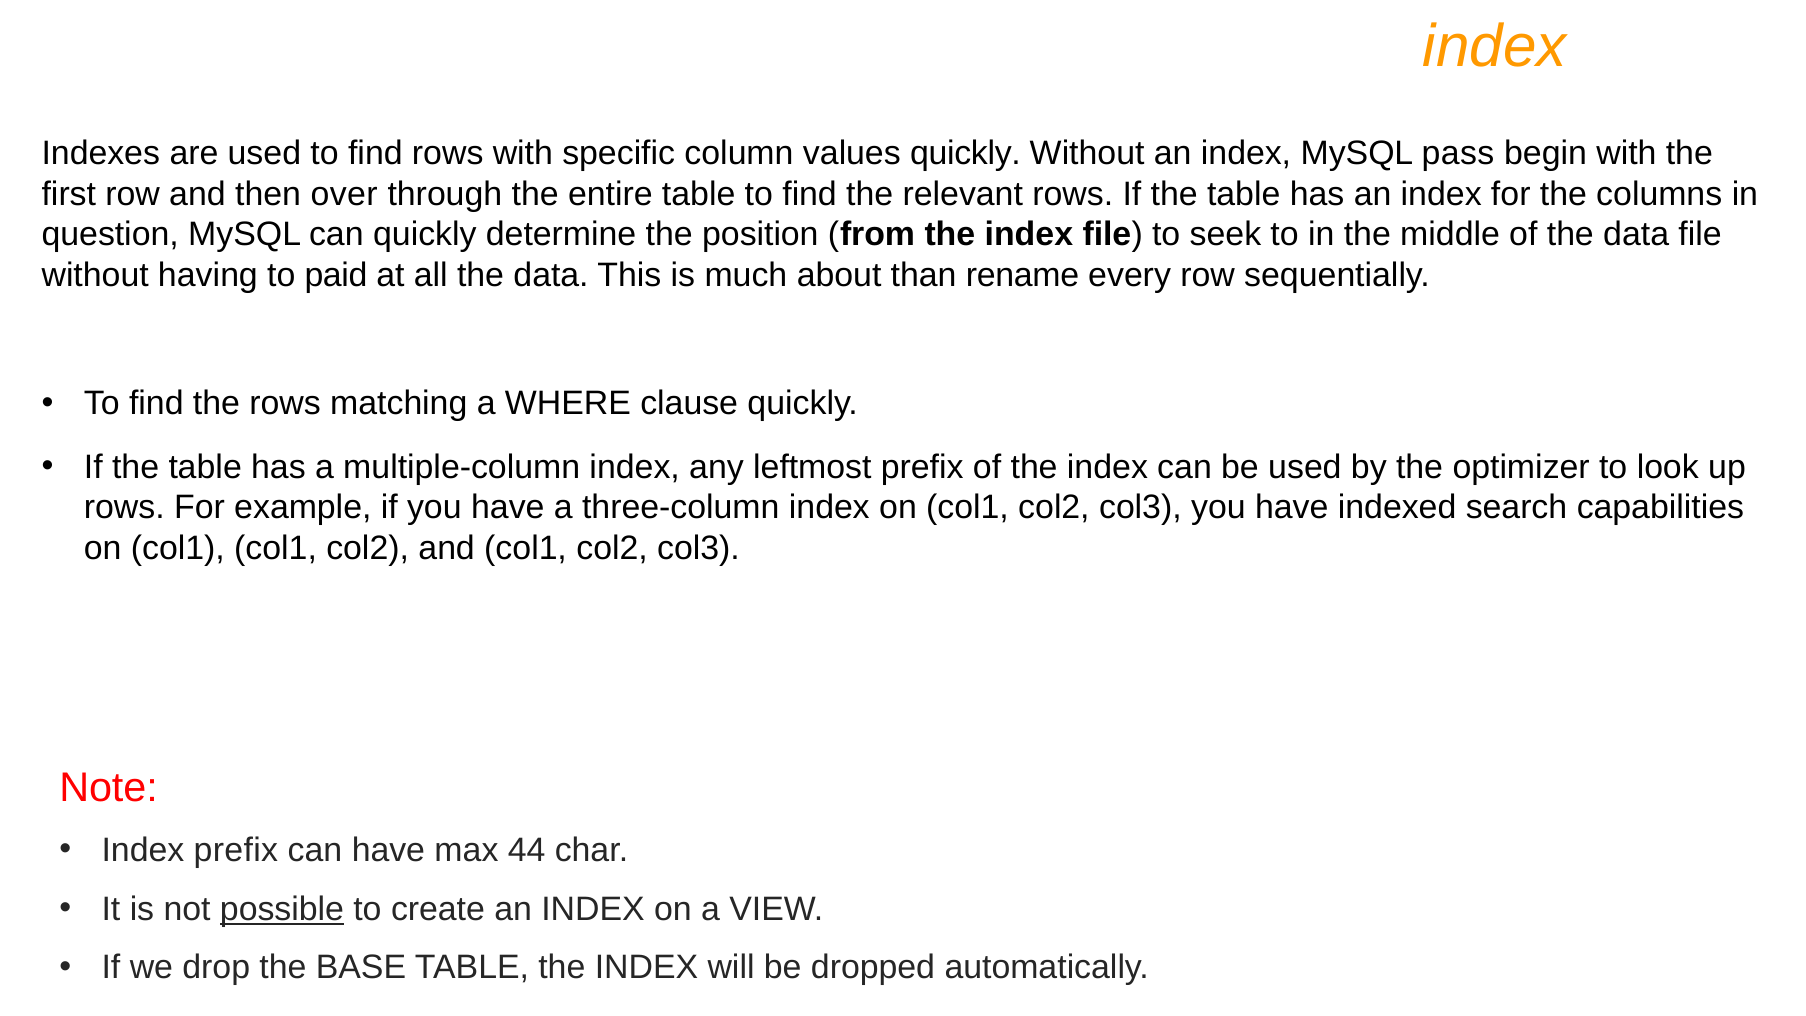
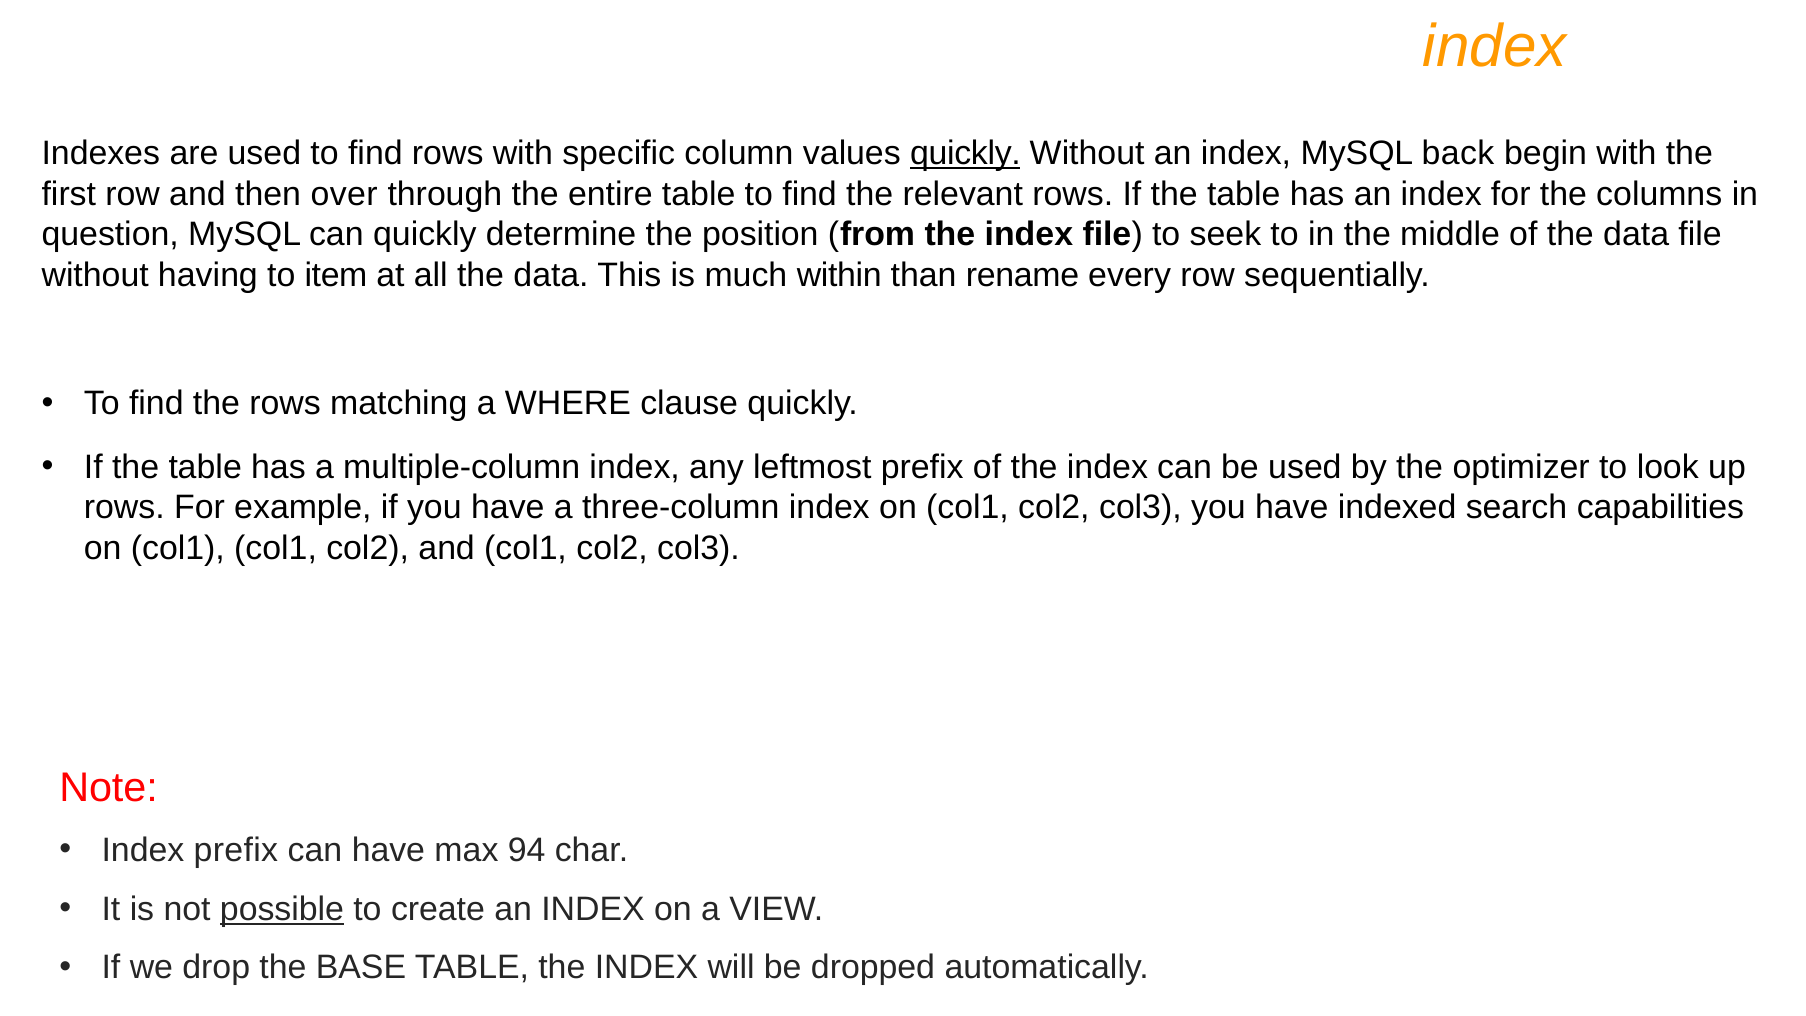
quickly underline: none -> present (965, 153)
pass: pass -> back (1458, 153)
paid: paid -> item (336, 275)
about: about -> within (839, 275)
44: 44 -> 94 (527, 850)
